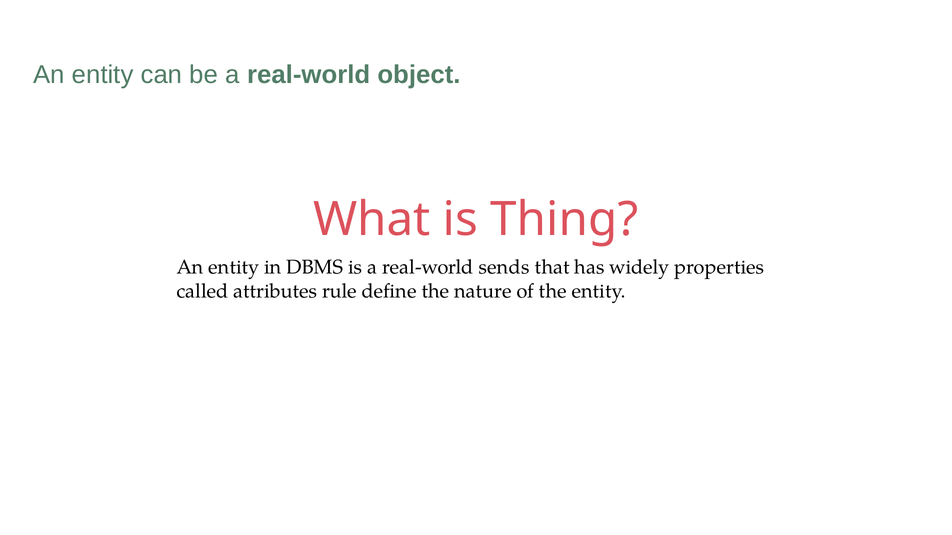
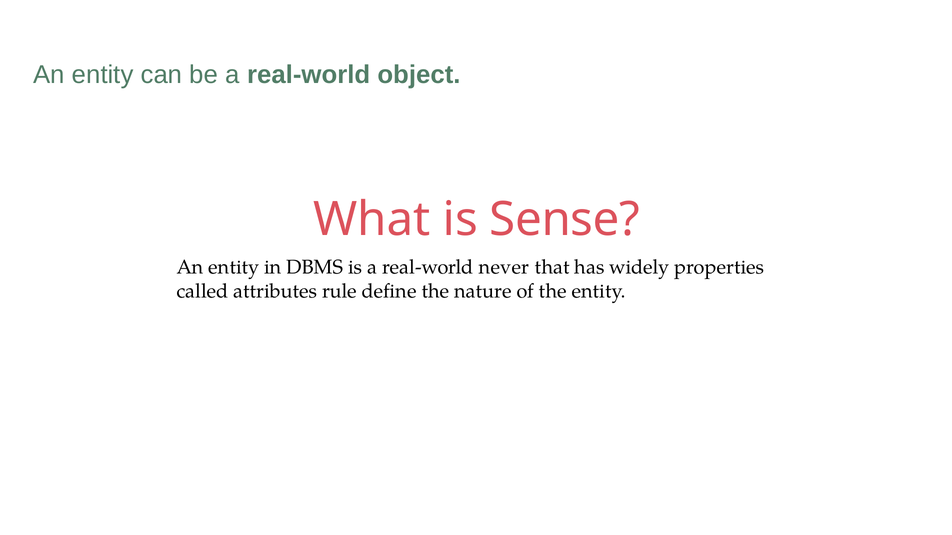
Thing: Thing -> Sense (565, 220)
sends: sends -> never (504, 268)
